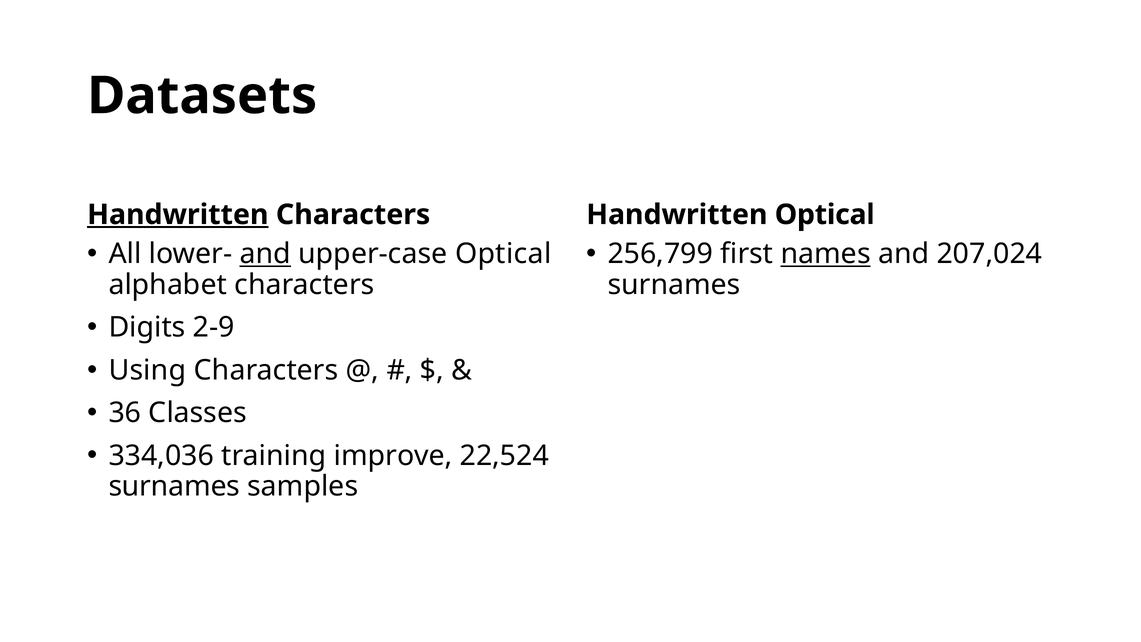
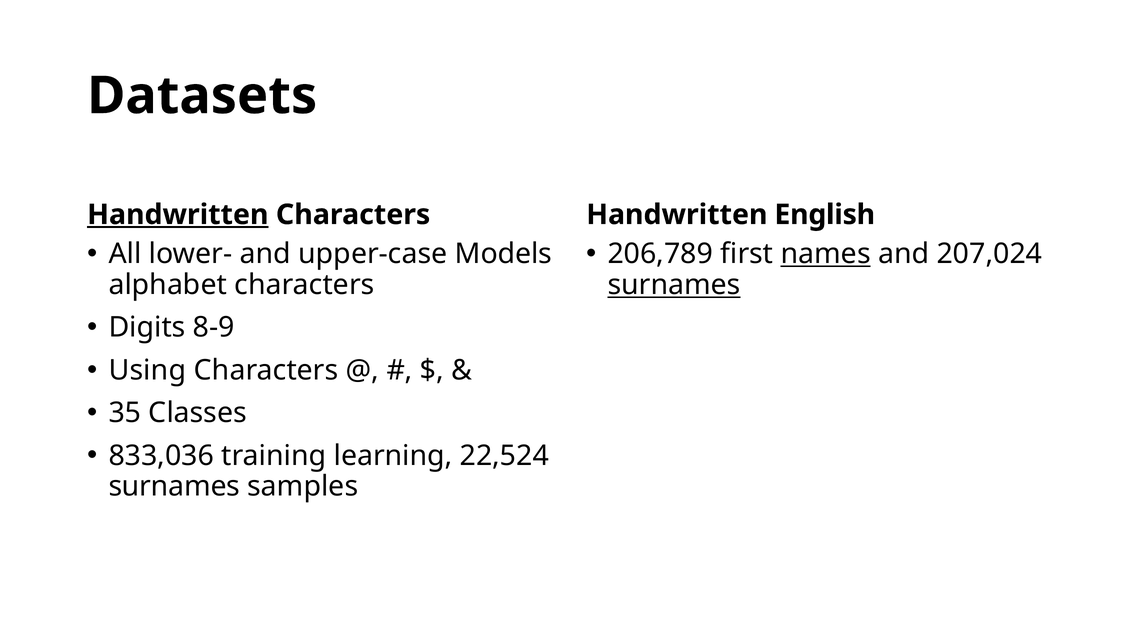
Handwritten Optical: Optical -> English (825, 215)
and underline: present -> none (265, 254)
upper-case Optical: Optical -> Models (503, 254)
256,799: 256,799 -> 206,789 (660, 254)
surnames underline: none -> present (674, 285)
2-9: 2-9 -> 8-9 (214, 327)
36: 36 -> 35 (125, 413)
334,036: 334,036 -> 833,036 (161, 456)
improve: improve -> learning (393, 456)
